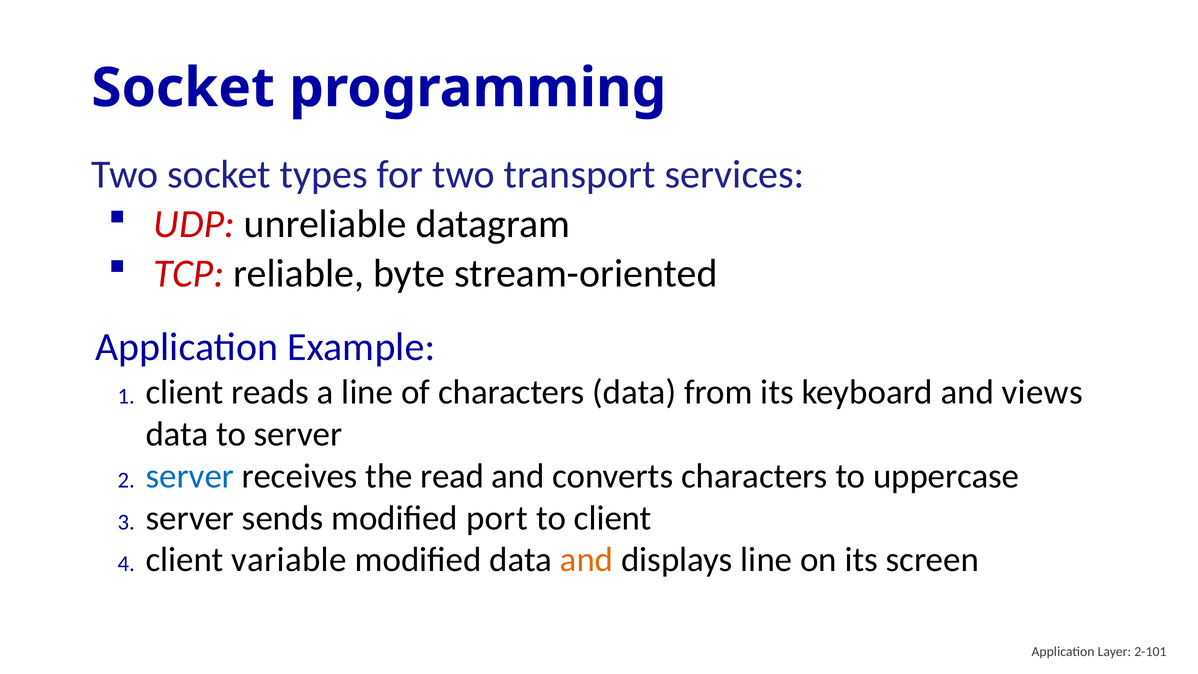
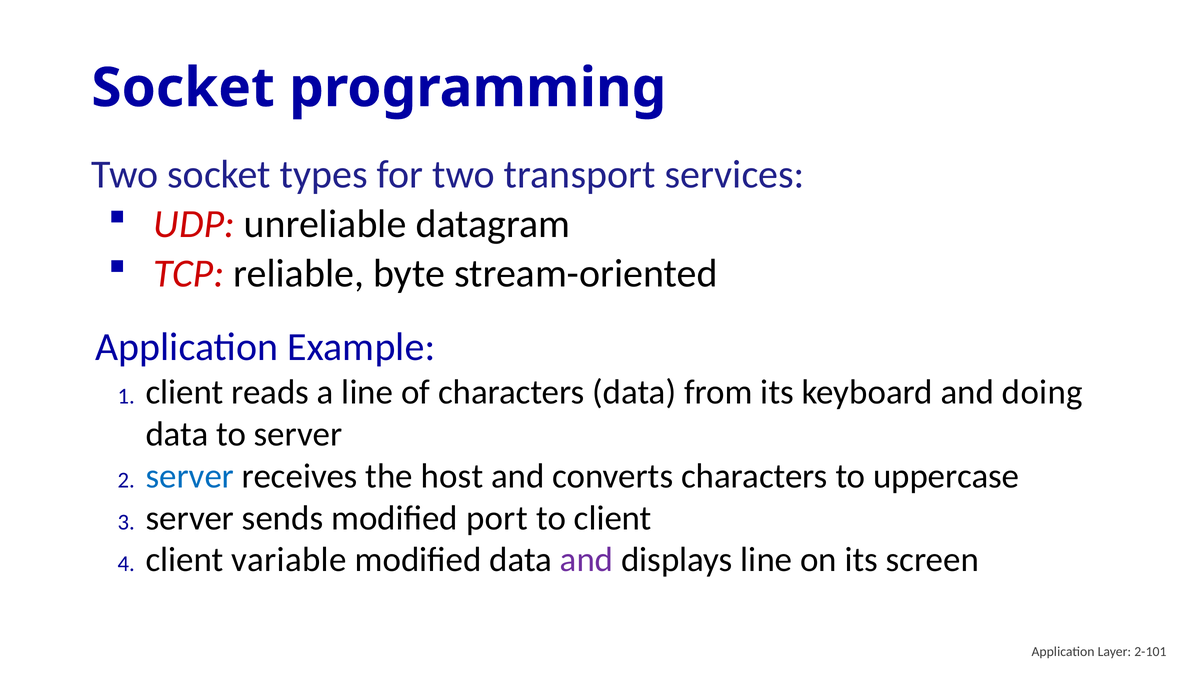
views: views -> doing (1042, 392)
read: read -> host (452, 476)
and colour: orange -> purple (587, 560)
